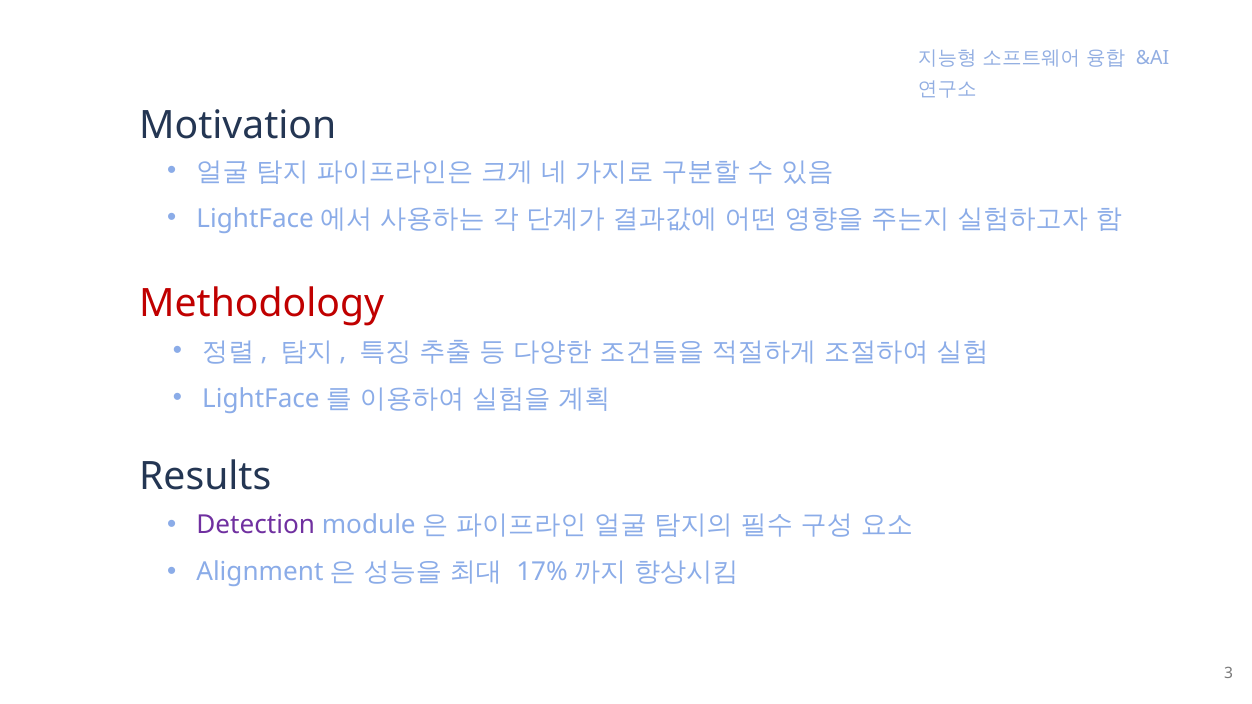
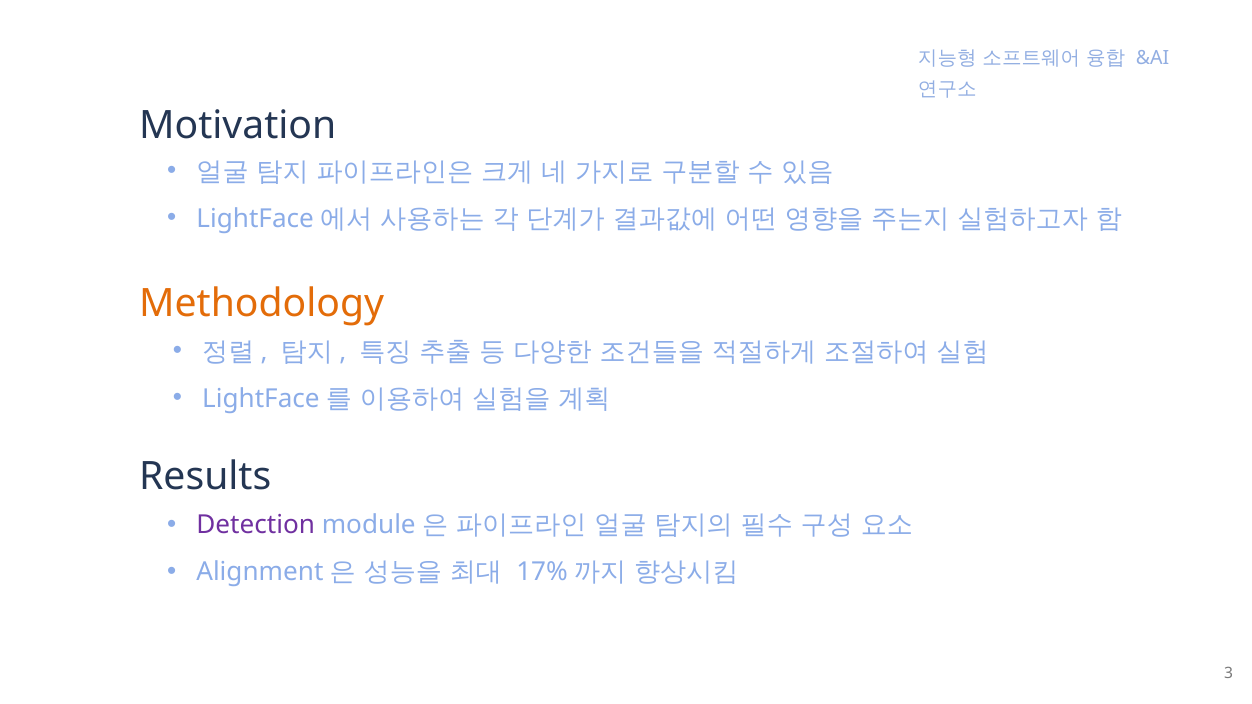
Methodology colour: red -> orange (262, 303)
